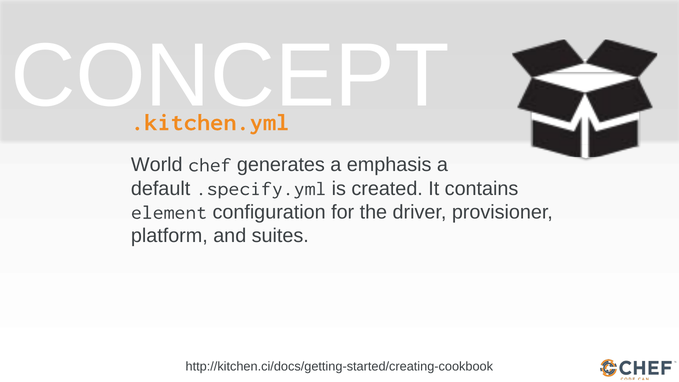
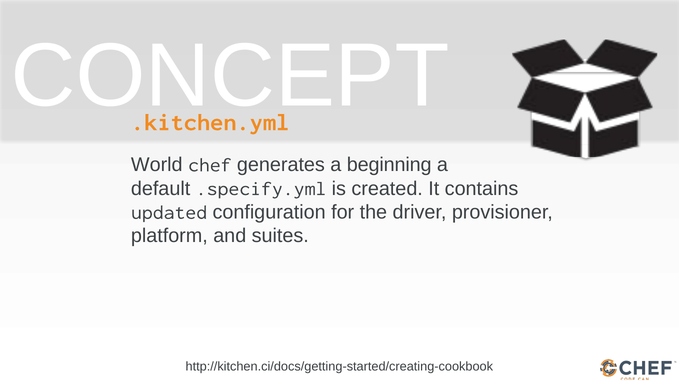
emphasis: emphasis -> beginning (389, 165)
element: element -> updated (169, 212)
